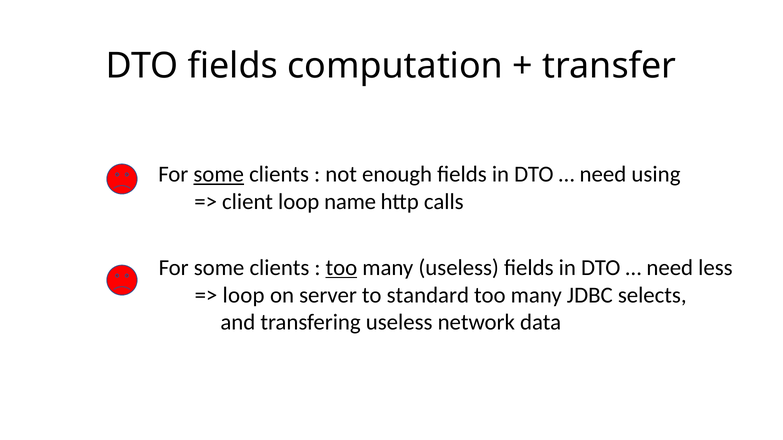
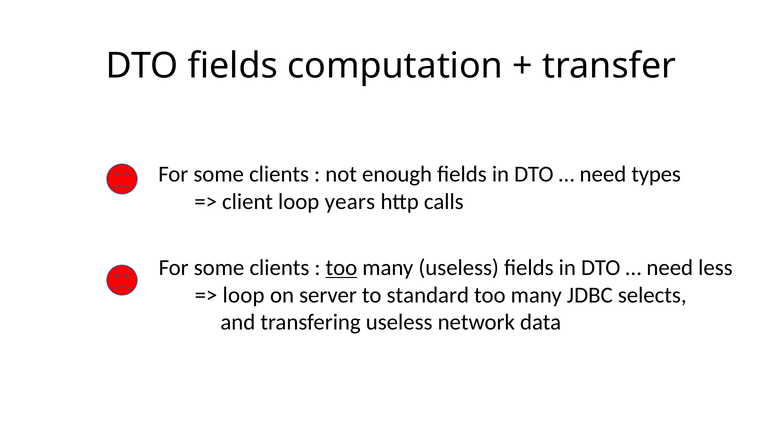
some underline: present -> none (219, 175)
using: using -> types (656, 175)
name: name -> years (350, 202)
